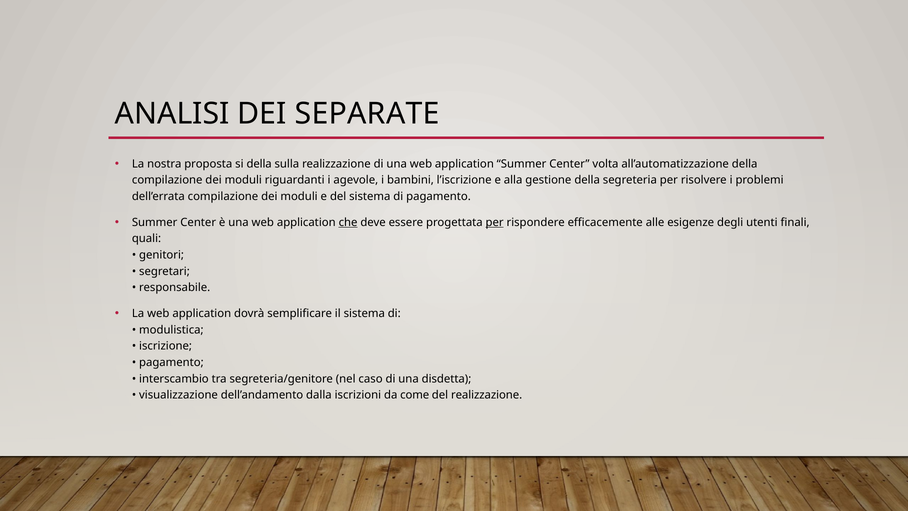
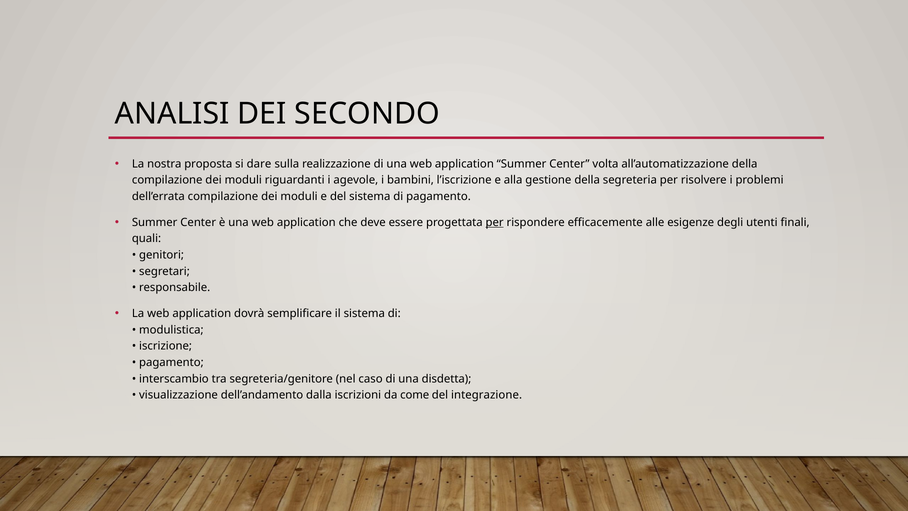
SEPARATE: SEPARATE -> SECONDO (367, 114)
si della: della -> dare (259, 164)
che underline: present -> none (348, 222)
del realizzazione: realizzazione -> integrazione (487, 395)
